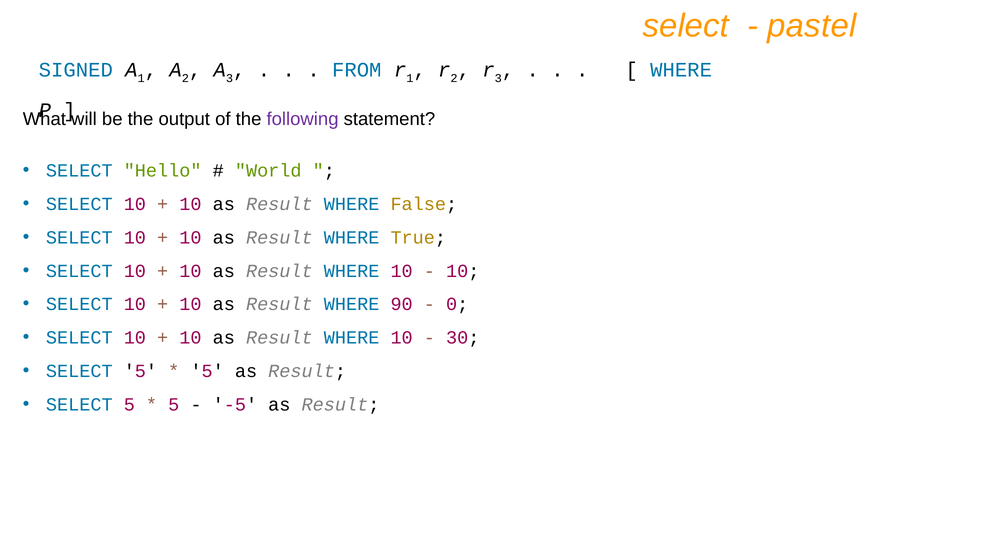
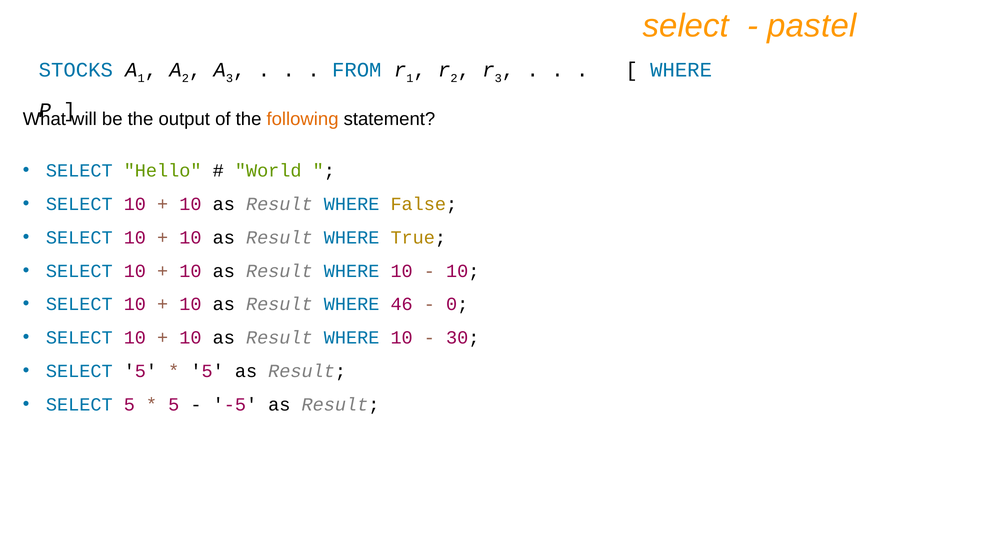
SIGNED: SIGNED -> STOCKS (76, 70)
following colour: purple -> orange (303, 119)
90: 90 -> 46 (402, 304)
